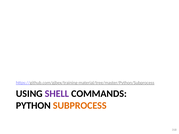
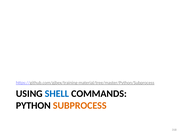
SHELL colour: purple -> blue (57, 94)
